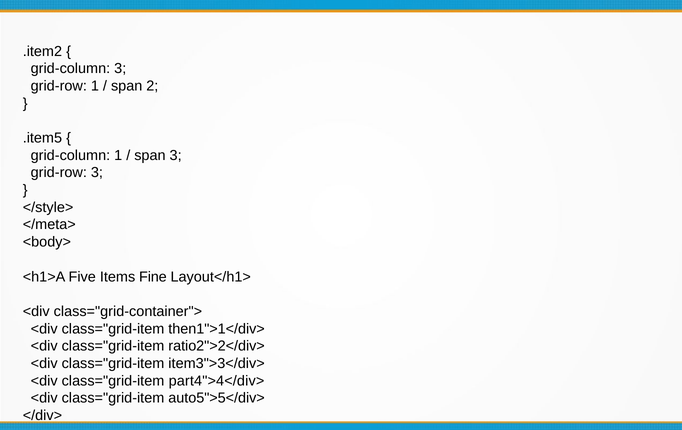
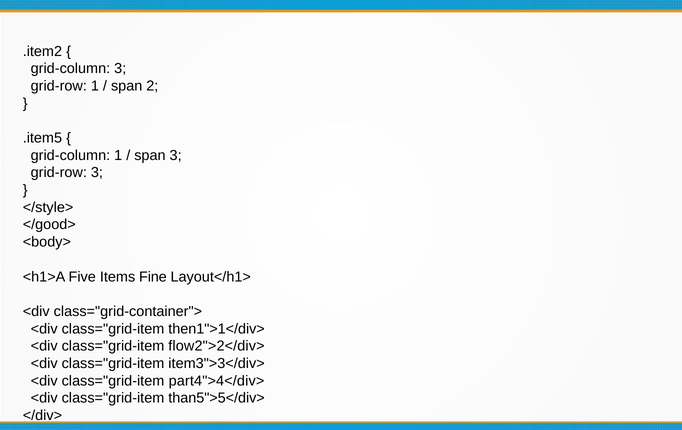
</meta>: </meta> -> </good> (49, 225)
ratio2">2</div>: ratio2">2</div> -> flow2">2</div> (216, 346)
auto5">5</div>: auto5">5</div> -> than5">5</div> (217, 398)
